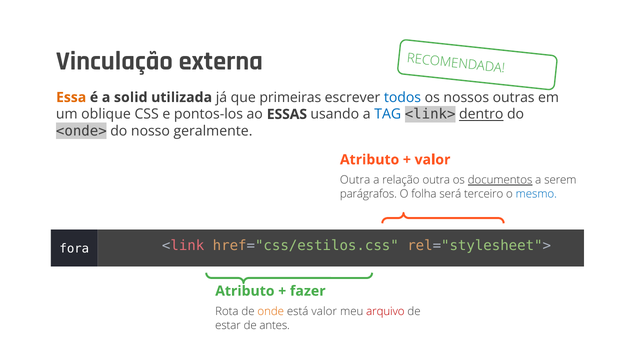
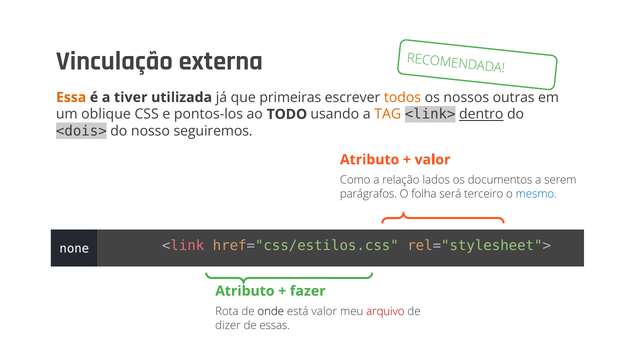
solid: solid -> tiver (131, 97)
todos colour: blue -> orange (402, 97)
ESSAS: ESSAS -> TODO (287, 114)
TAG colour: blue -> orange (388, 114)
<onde>: <onde> -> <dois> (81, 131)
geralmente: geralmente -> seguiremos (213, 131)
Outra: Outra -> Como (355, 180)
relação outra: outra -> lados (436, 180)
documentos underline: present -> none (500, 180)
fora: fora -> none (74, 249)
onde colour: orange -> black (271, 311)
estar: estar -> dizer (228, 325)
antes: antes -> essas (275, 325)
